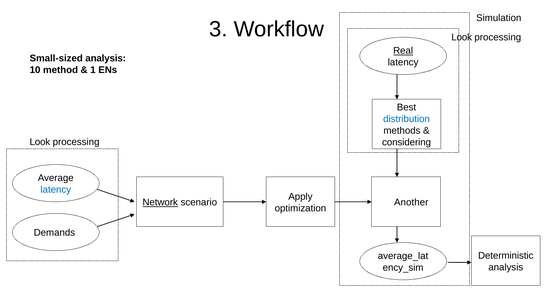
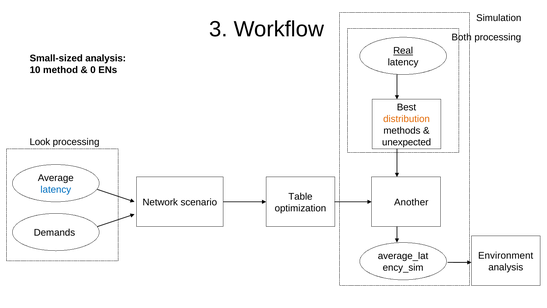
Look: Look -> Both (462, 37)
1: 1 -> 0 (93, 70)
distribution colour: blue -> orange (407, 119)
considering: considering -> unexpected (407, 142)
Apply: Apply -> Table (300, 196)
Network underline: present -> none (160, 202)
Deterministic: Deterministic -> Environment (506, 255)
